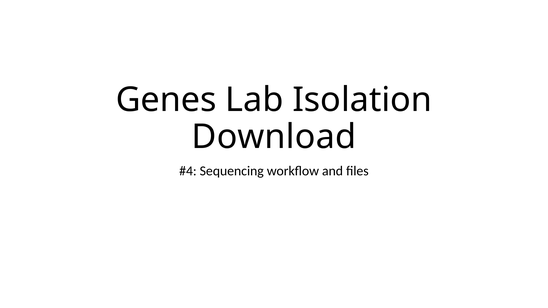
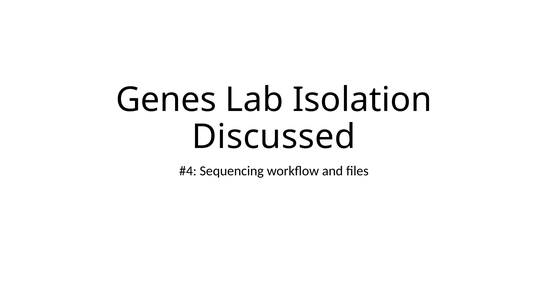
Download: Download -> Discussed (274, 137)
